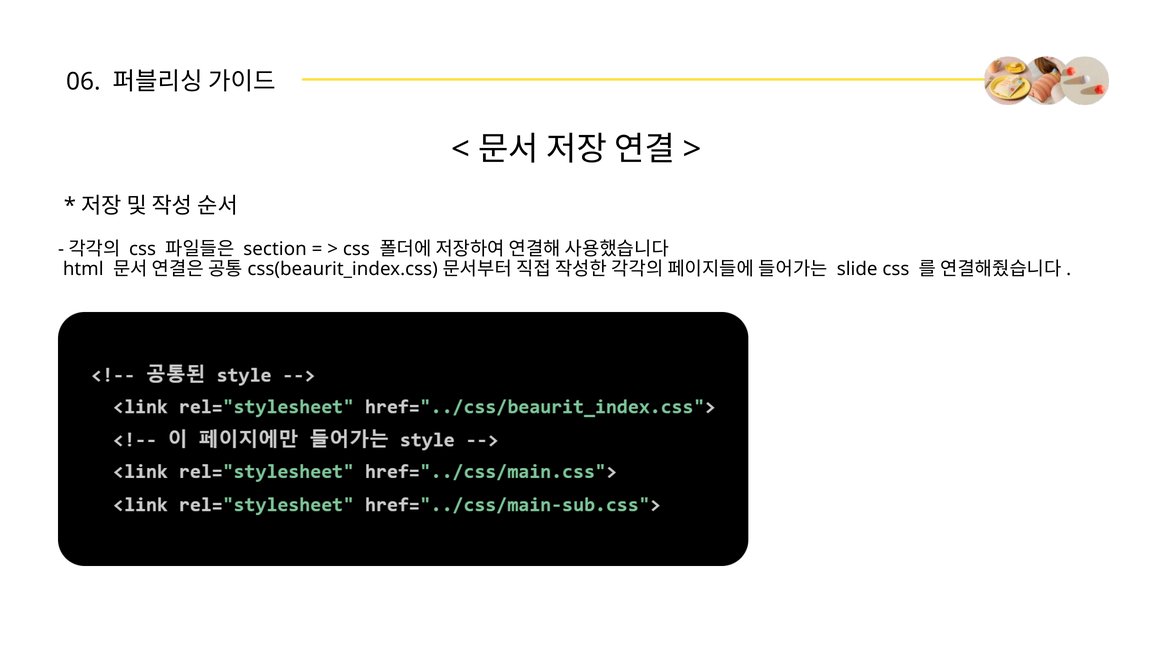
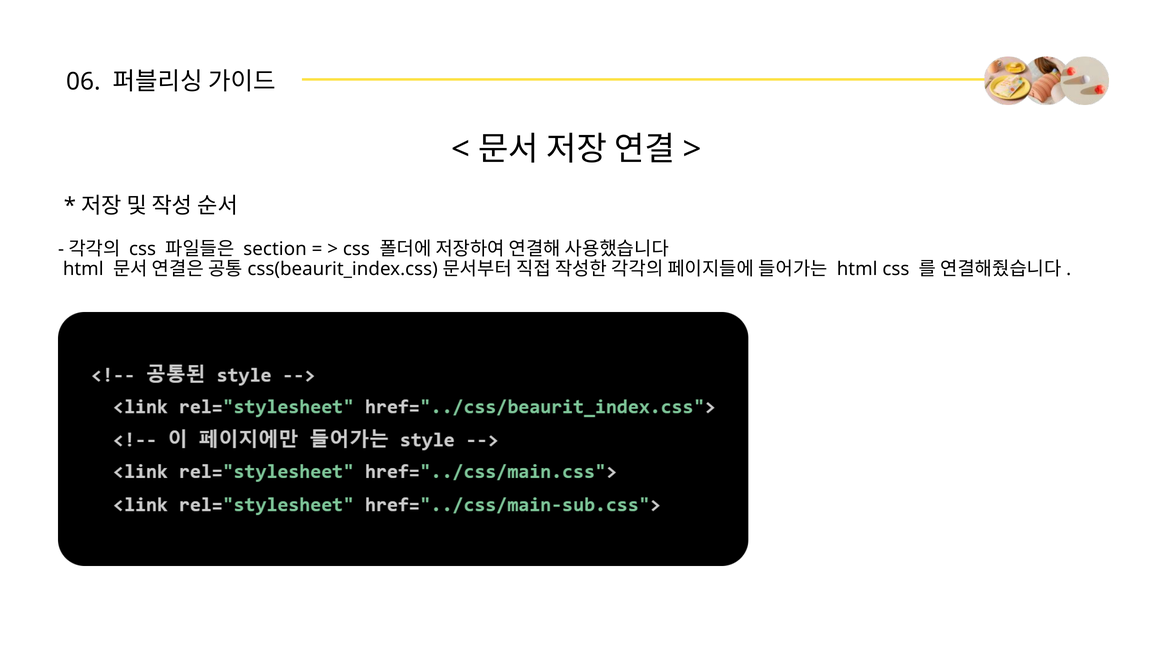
slide: slide -> html (857, 269)
